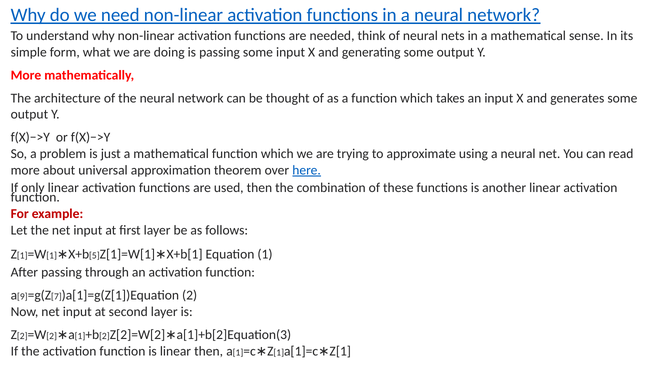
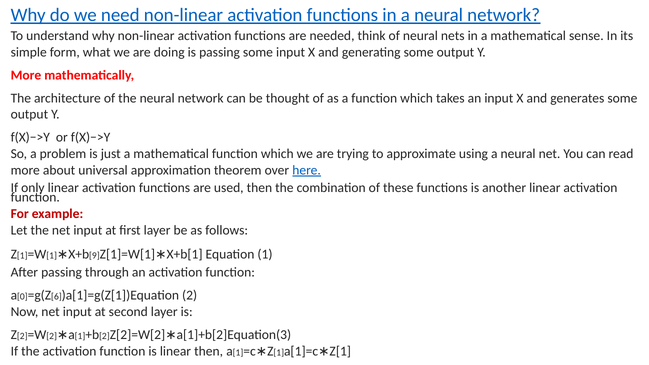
5: 5 -> 9 (94, 256)
9: 9 -> 0 (22, 297)
7: 7 -> 6 (56, 297)
